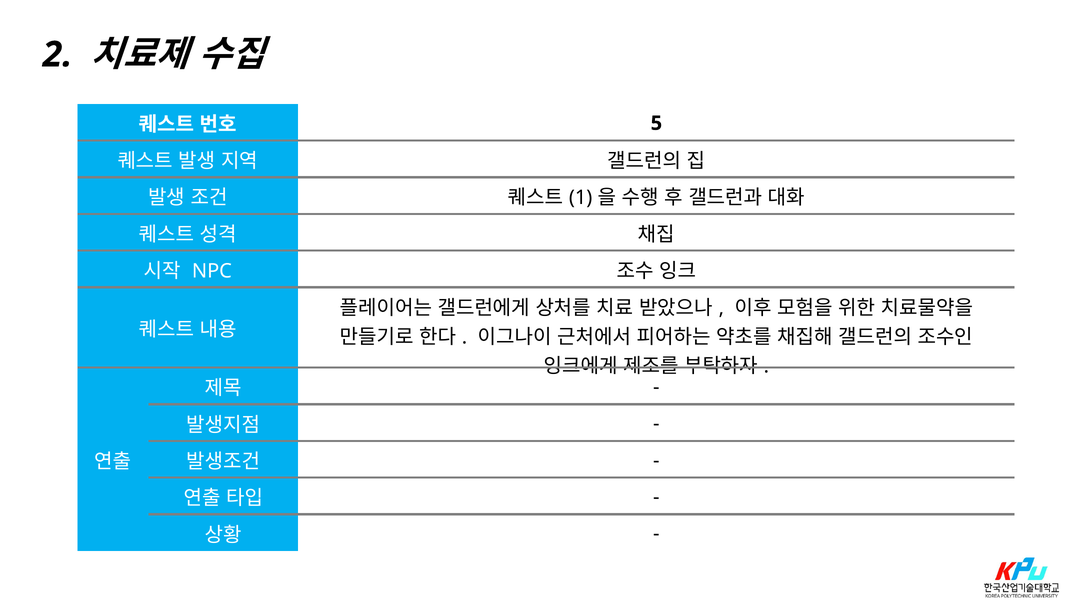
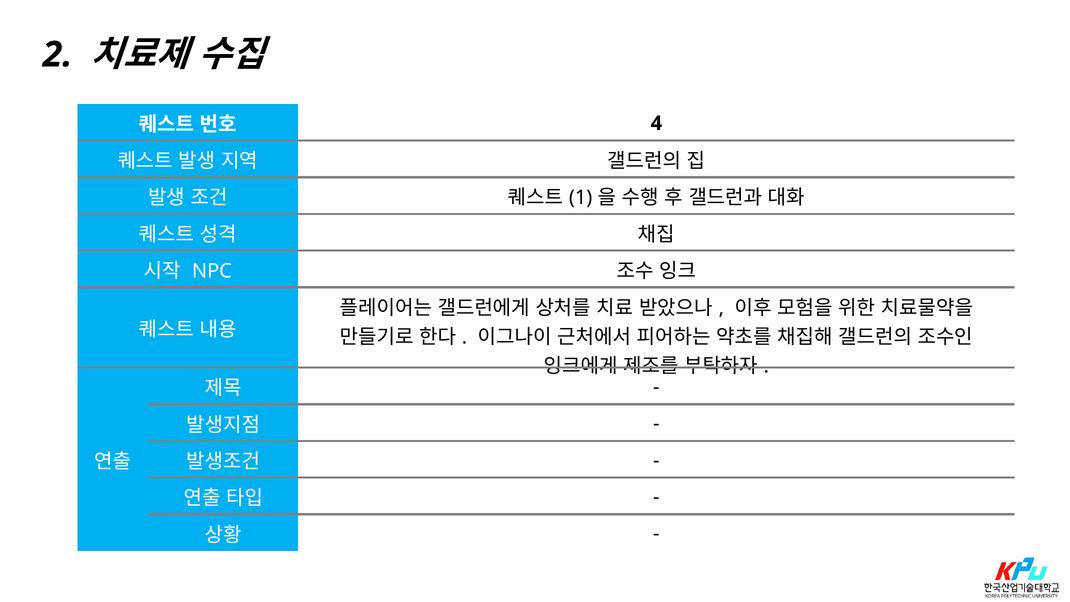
5: 5 -> 4 (656, 123)
